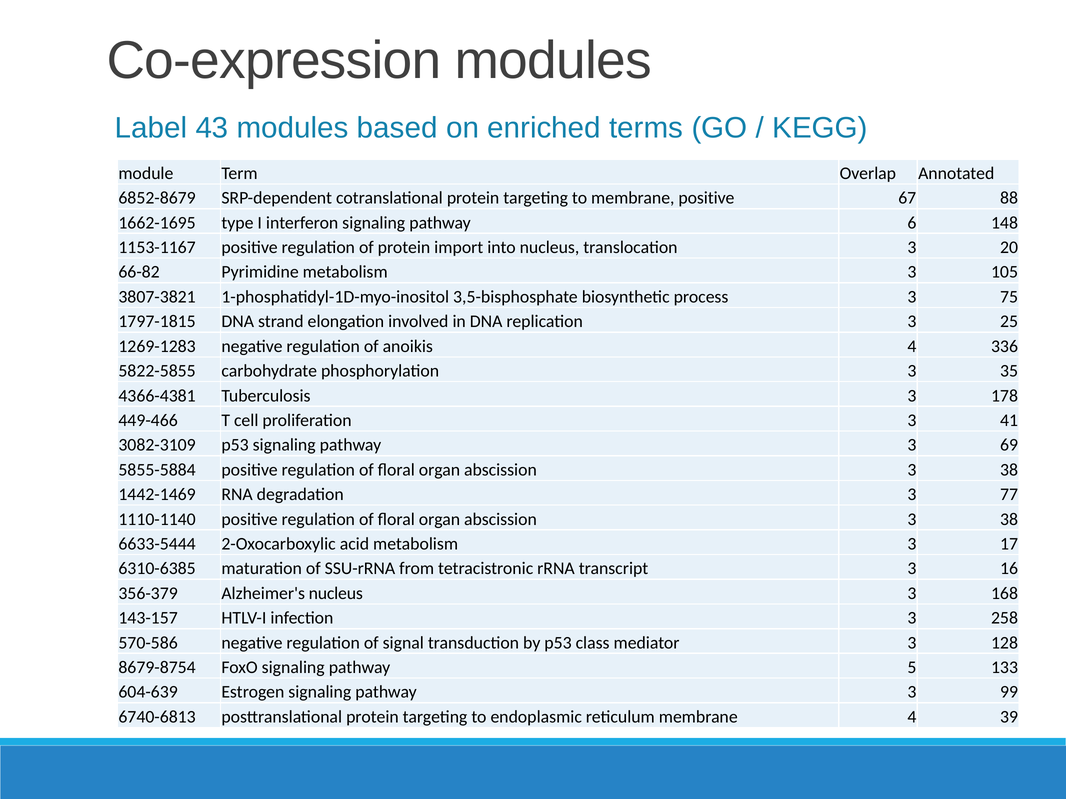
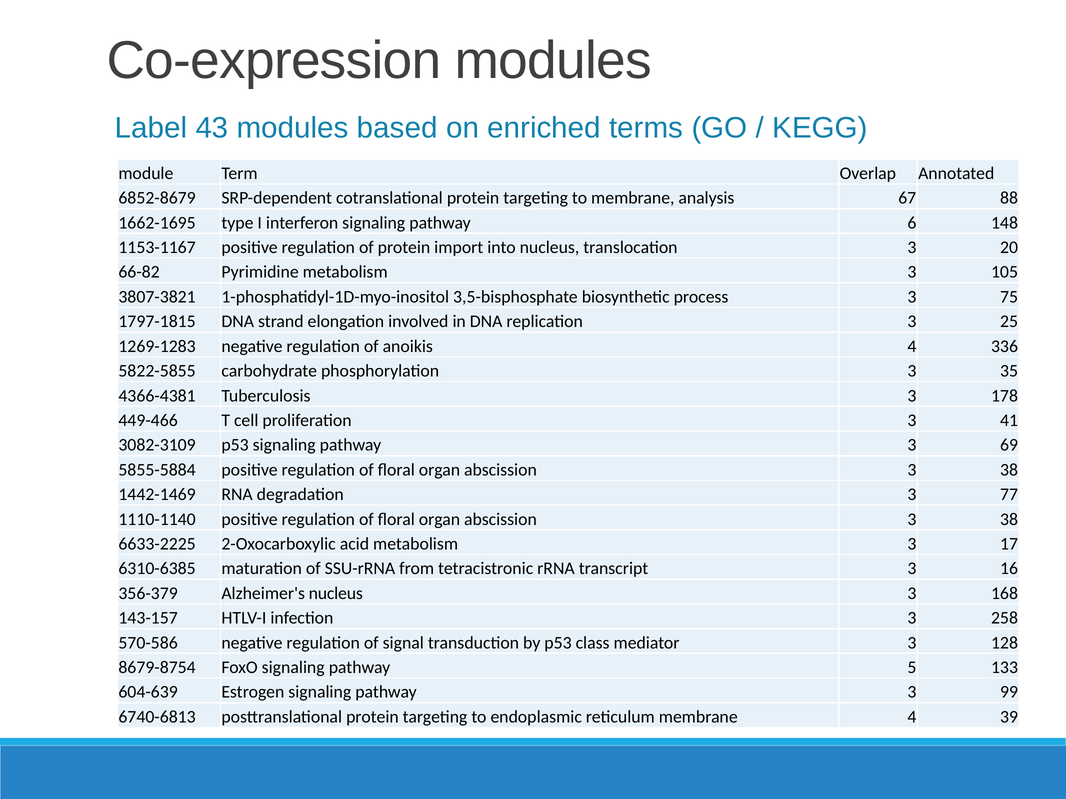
membrane positive: positive -> analysis (706, 198)
6633-5444: 6633-5444 -> 6633-2225 (157, 544)
